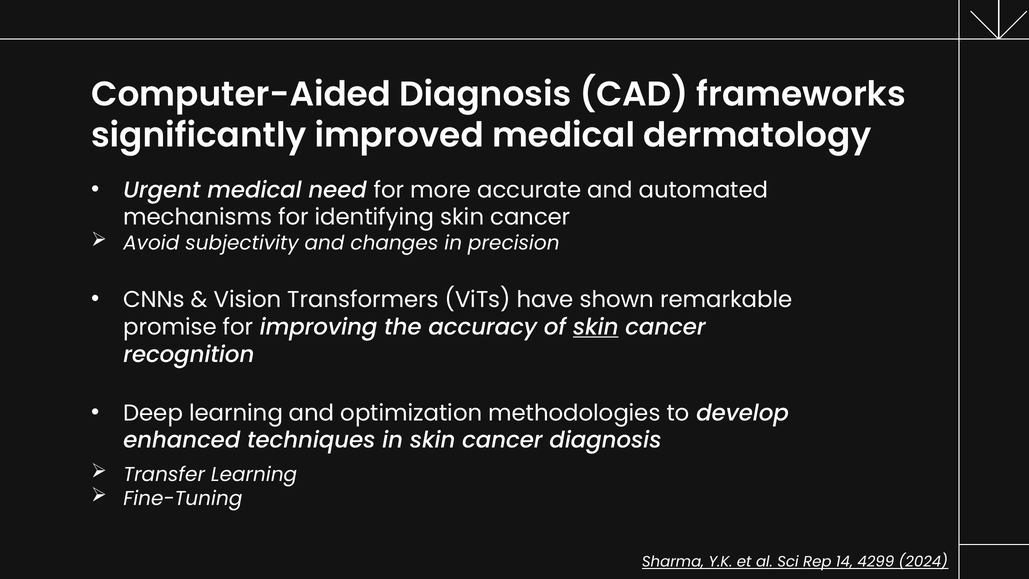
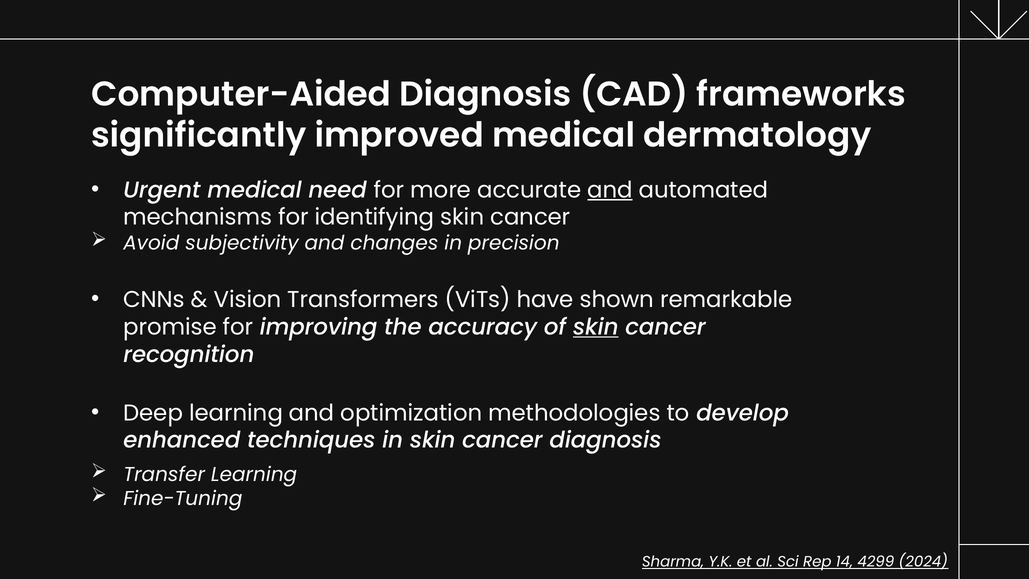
and underline: none -> present (610, 190)
